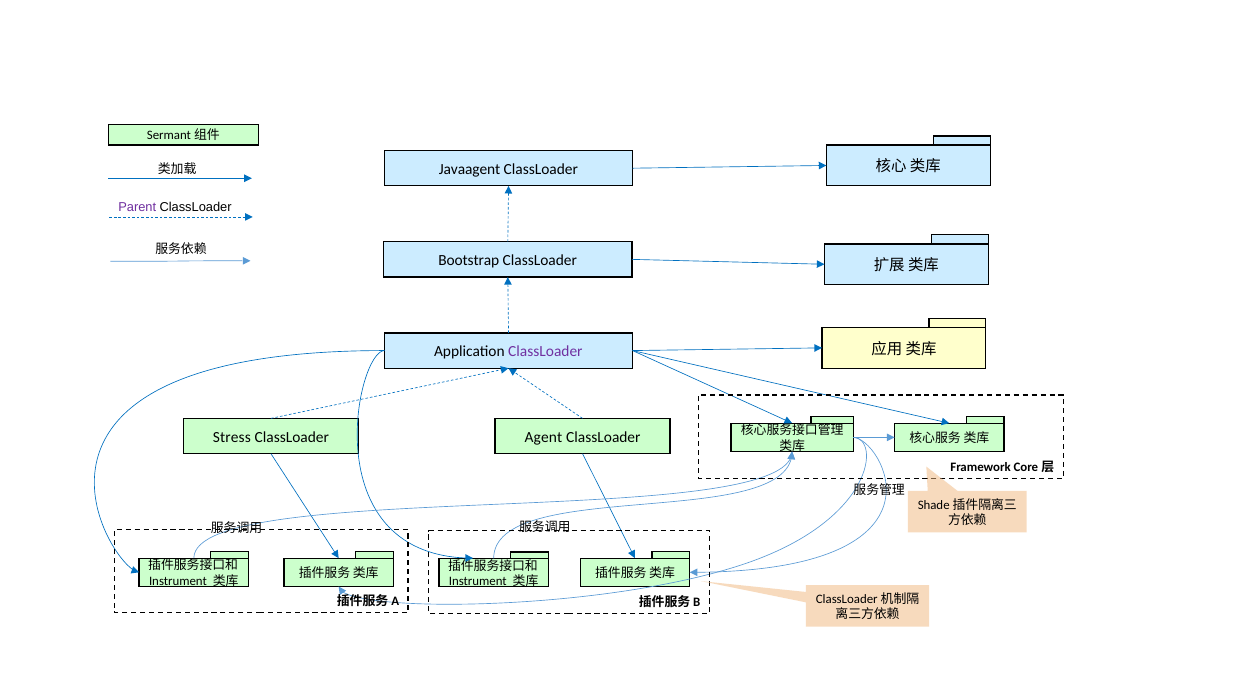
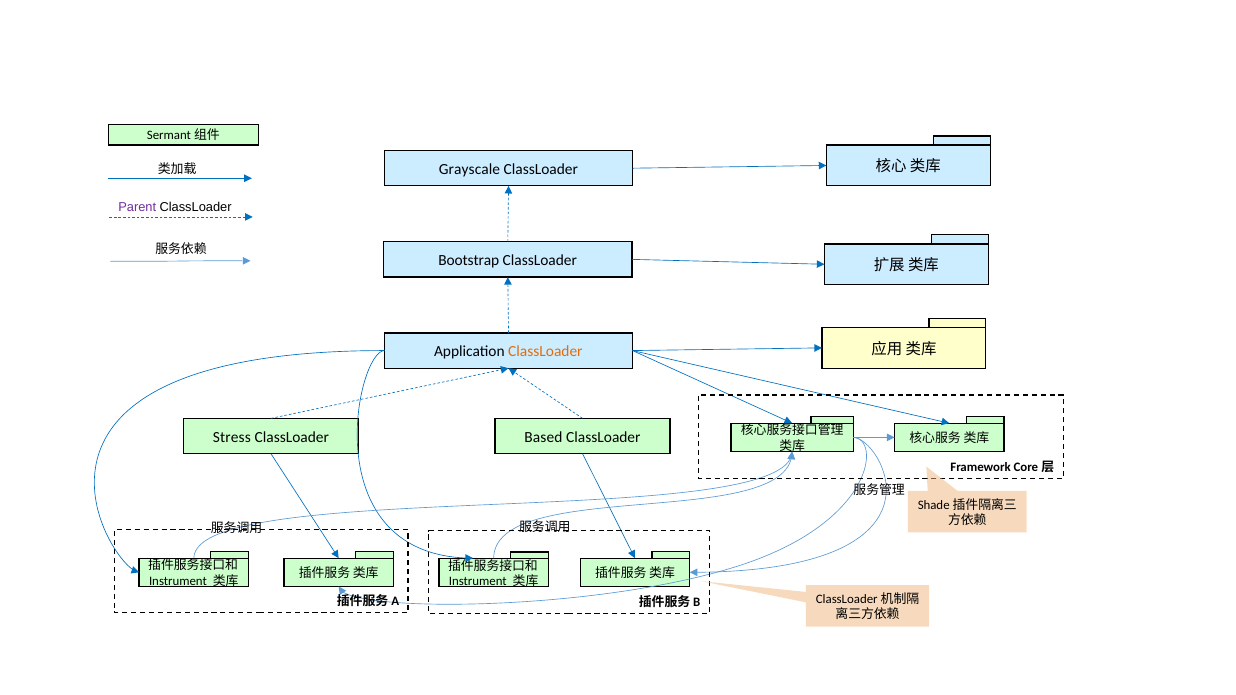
Javaagent: Javaagent -> Grayscale (469, 169)
ClassLoader colour: purple -> orange (545, 352)
Agent: Agent -> Based (543, 437)
